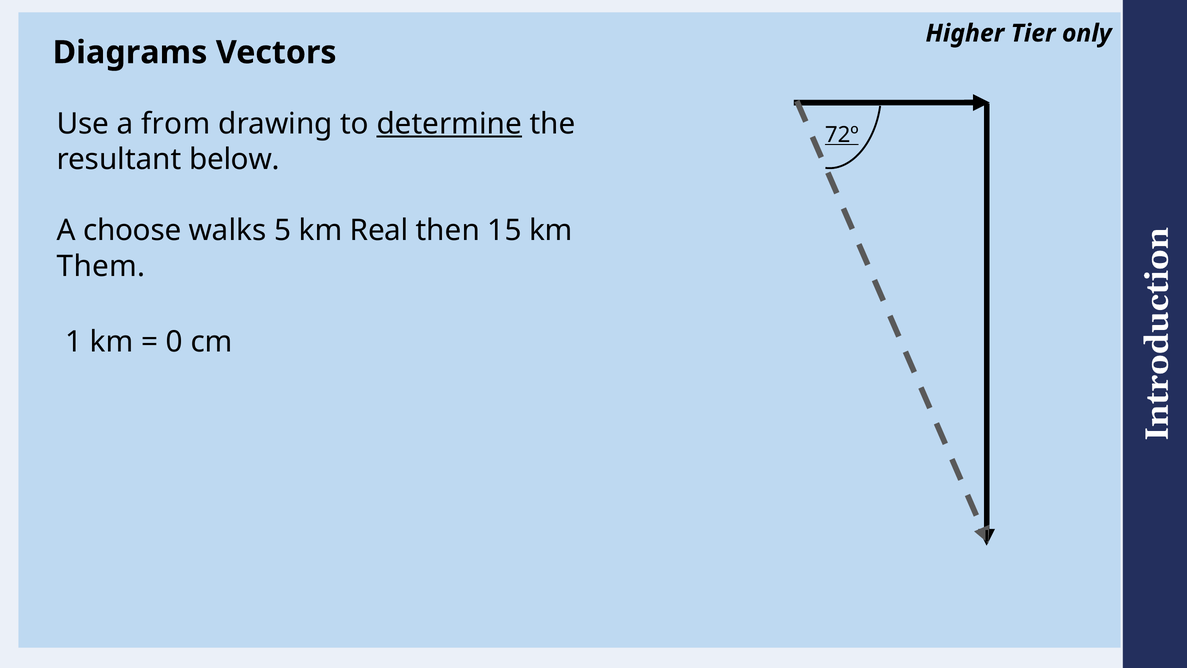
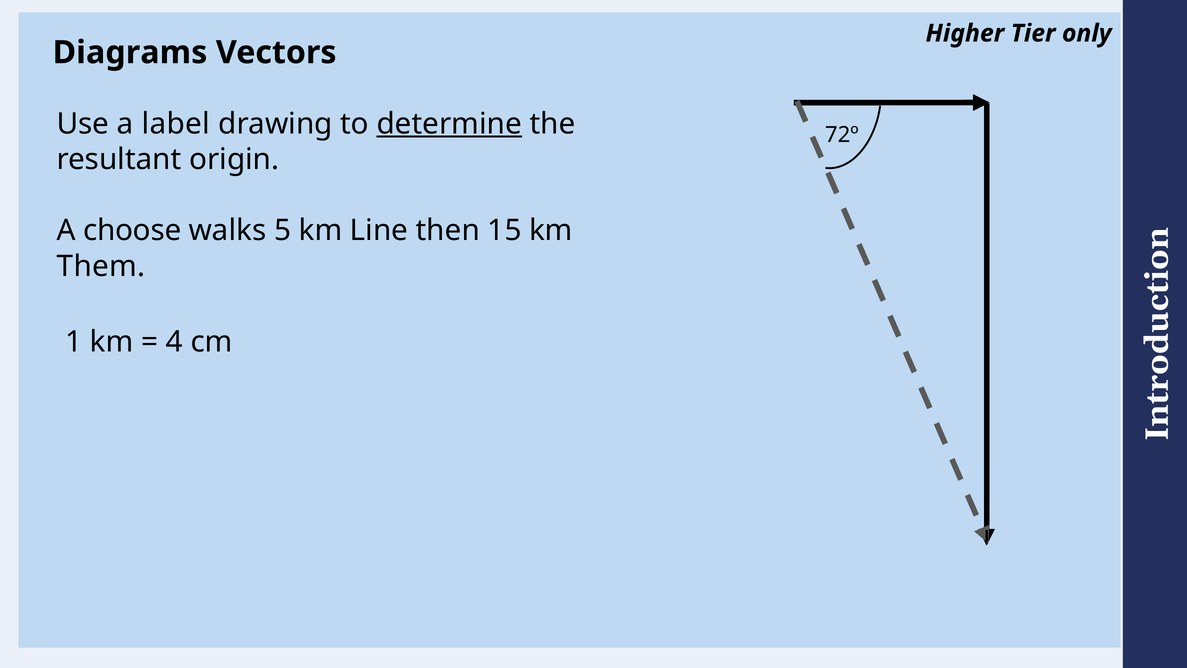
from: from -> label (176, 124)
72º underline: present -> none (842, 135)
below: below -> origin (234, 159)
Real: Real -> Line (379, 231)
0: 0 -> 4 (174, 342)
